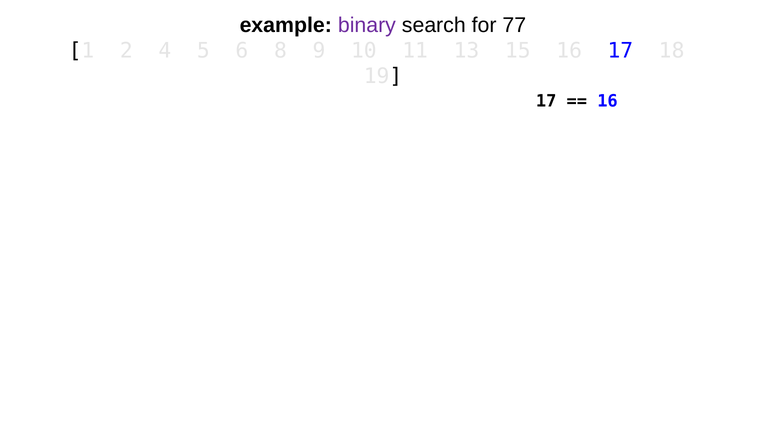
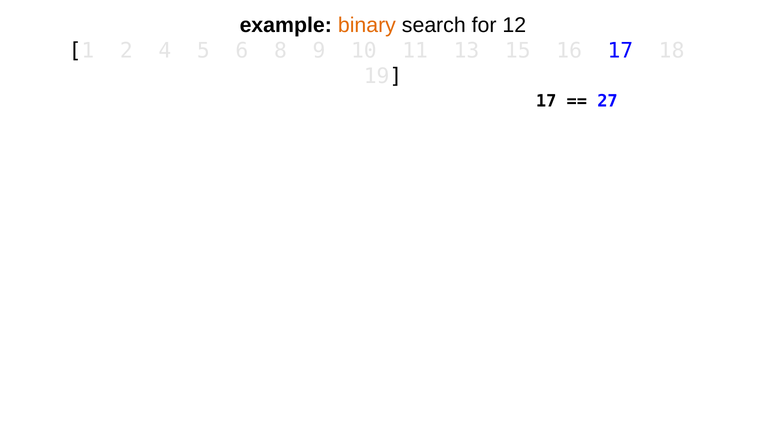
binary colour: purple -> orange (367, 25)
77: 77 -> 12 (514, 25)
16: 16 -> 27 (608, 101)
